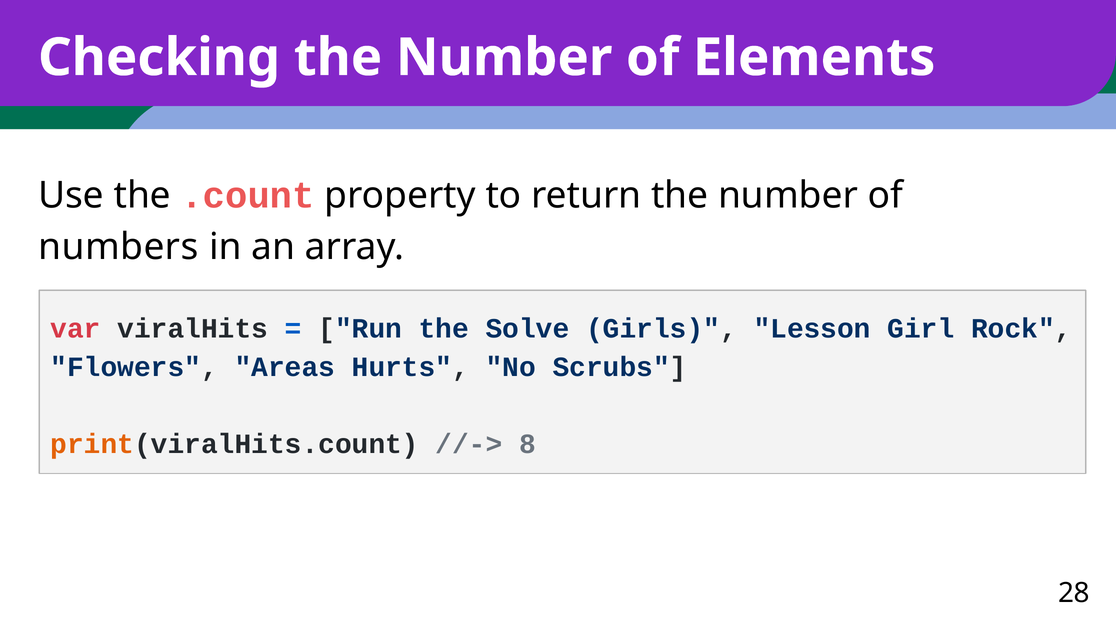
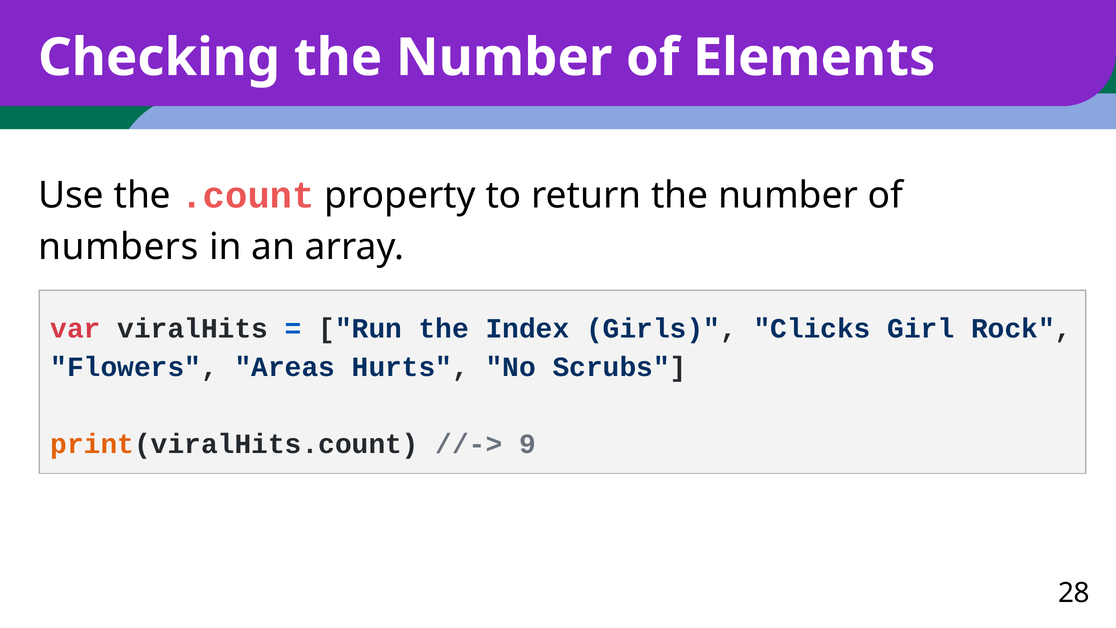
Solve: Solve -> Index (528, 328)
Lesson: Lesson -> Clicks (812, 328)
8: 8 -> 9 (528, 444)
